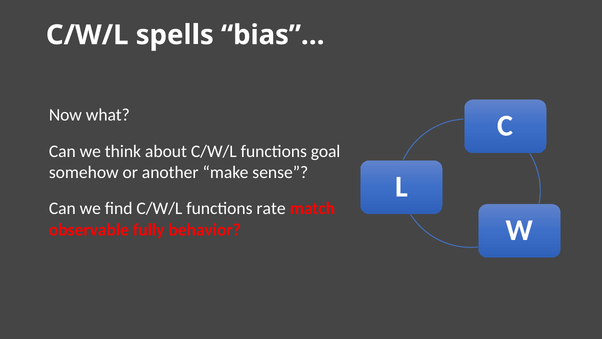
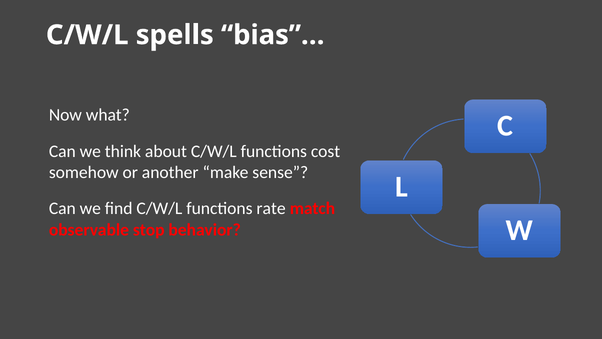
goal: goal -> cost (326, 151)
fully: fully -> stop (149, 229)
